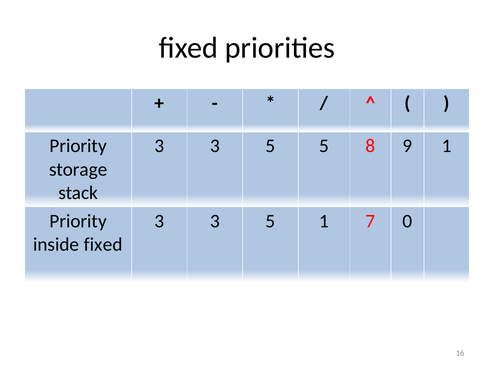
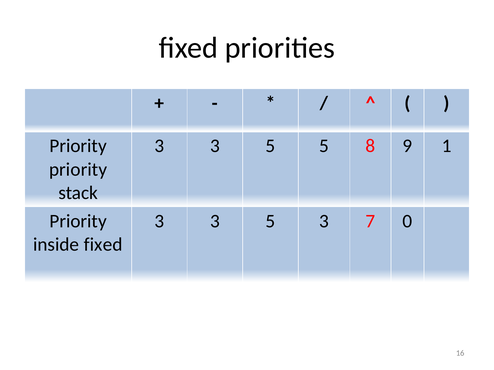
storage: storage -> priority (78, 170)
5 1: 1 -> 3 (324, 222)
